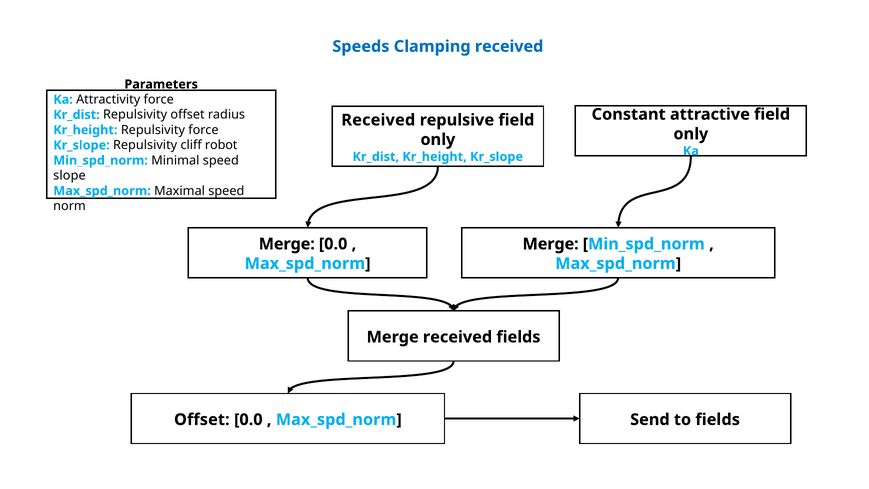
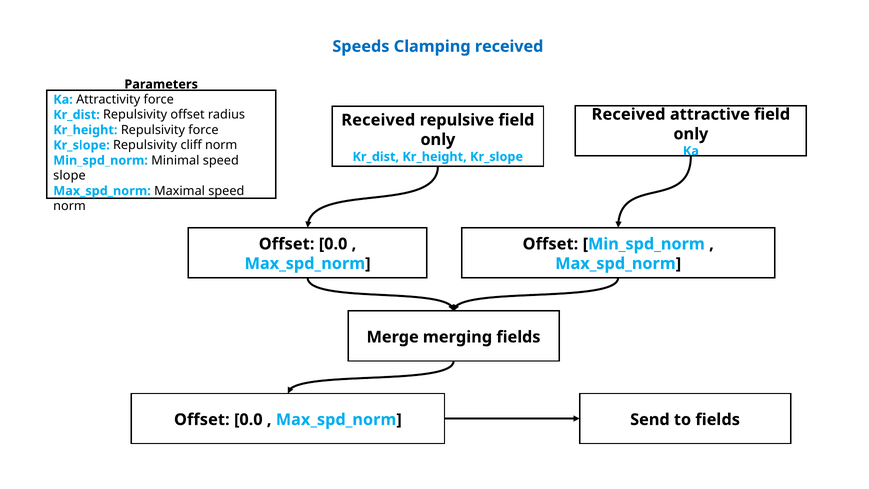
Constant: Constant -> Received (629, 114)
cliff robot: robot -> norm (221, 145)
Merge: Merge -> Offset (287, 244)
Merge: Merge -> Offset (550, 244)
Merge received: received -> merging (458, 337)
